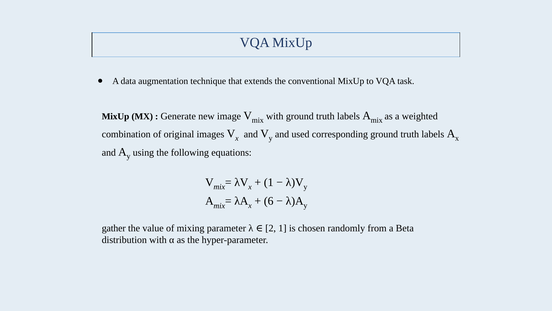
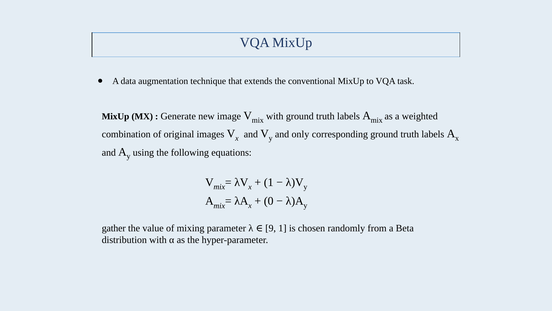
used: used -> only (300, 134)
6: 6 -> 0 (269, 201)
2: 2 -> 9 (271, 228)
